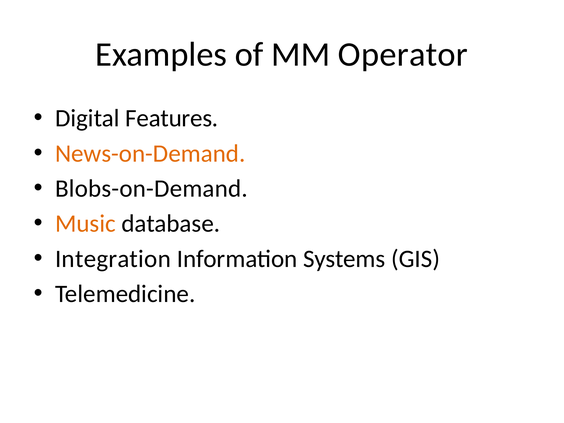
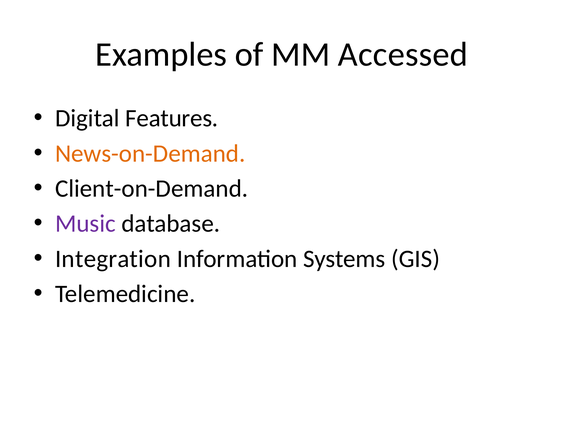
Operator: Operator -> Accessed (403, 55)
Blobs-on-Demand: Blobs-on-Demand -> Client-on-Demand (152, 189)
Music colour: orange -> purple (85, 224)
